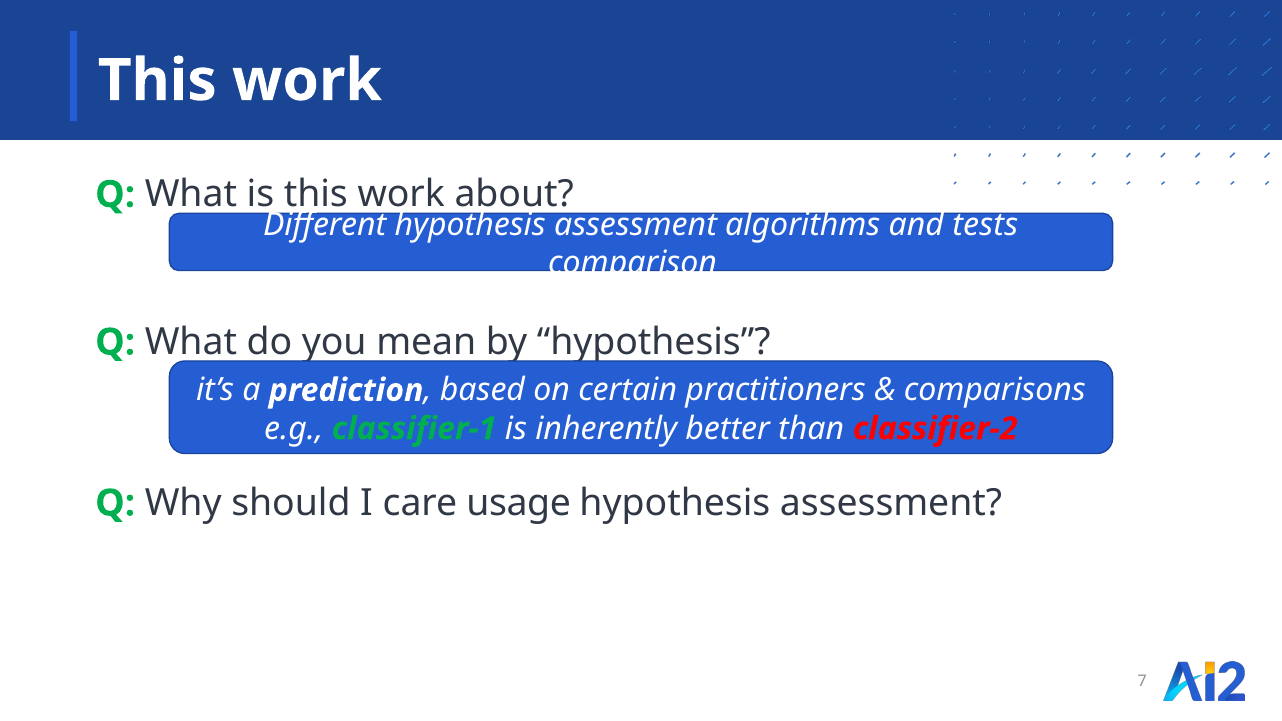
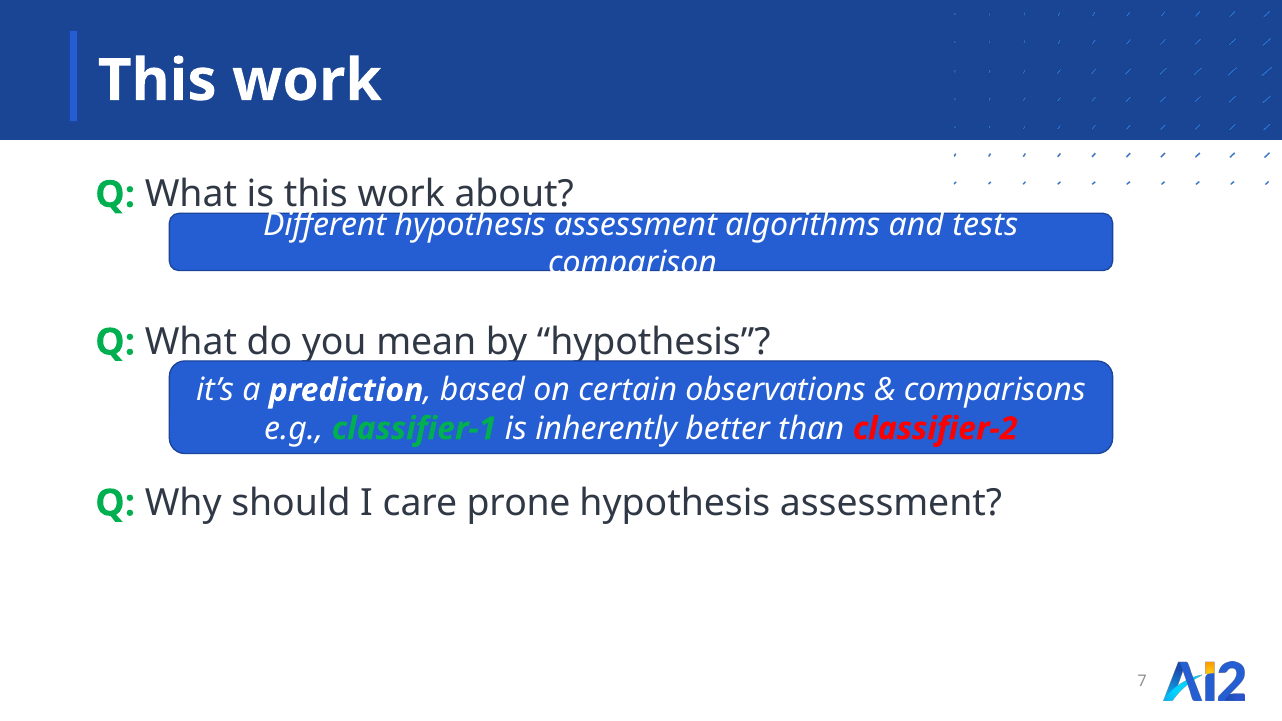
practitioners: practitioners -> observations (776, 390)
usage: usage -> prone (519, 503)
